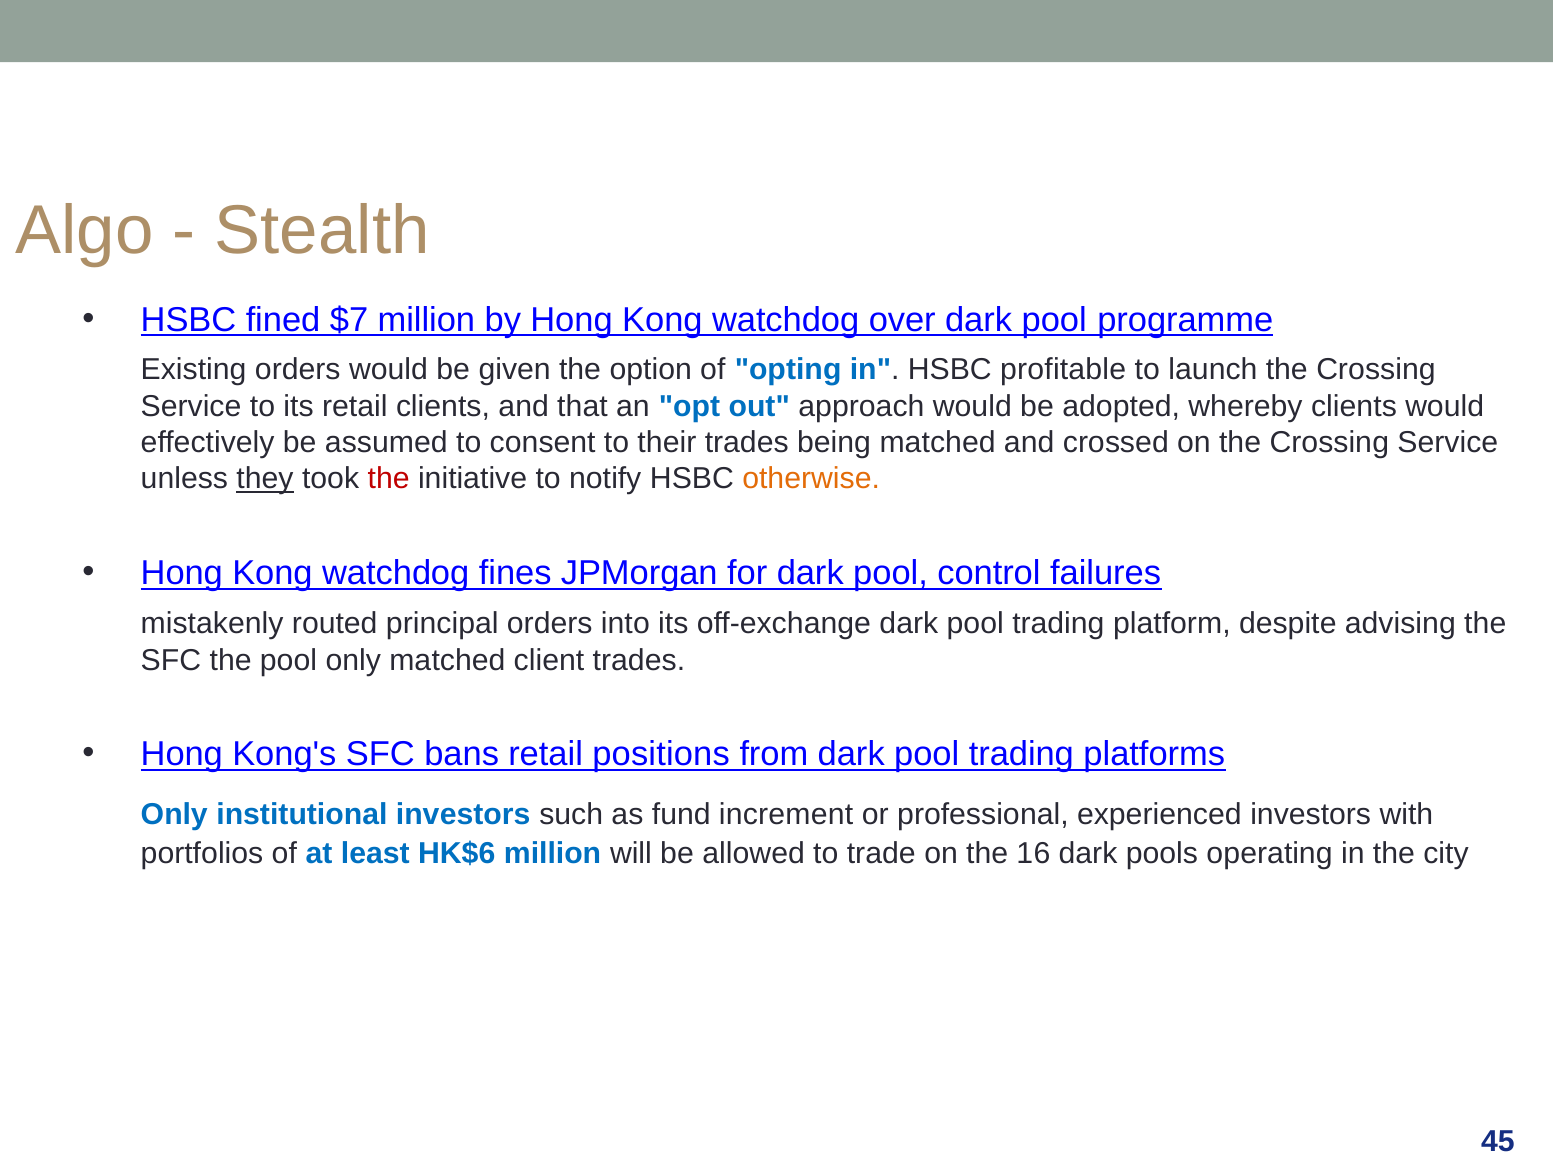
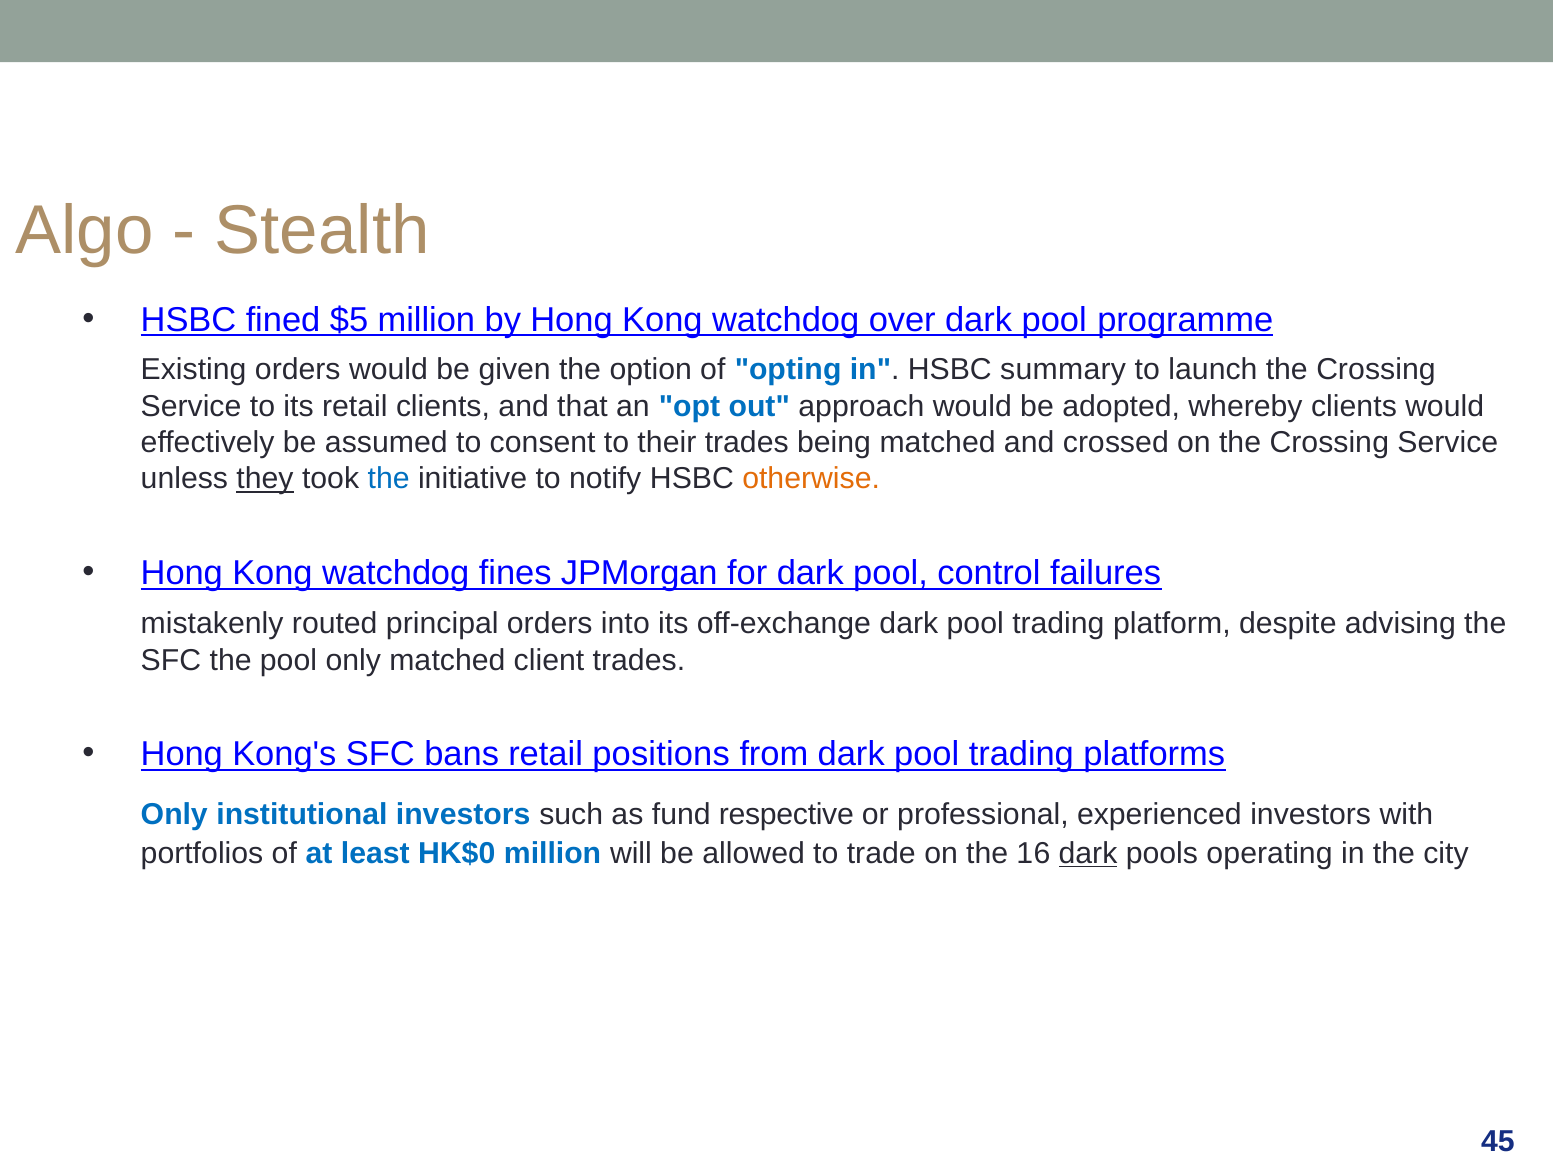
$7: $7 -> $5 (349, 320)
profitable: profitable -> summary (1063, 369)
the colour: red -> blue (389, 479)
increment: increment -> respective (786, 815)
HK$6: HK$6 -> HK$0 (457, 853)
dark underline: none -> present (1088, 853)
